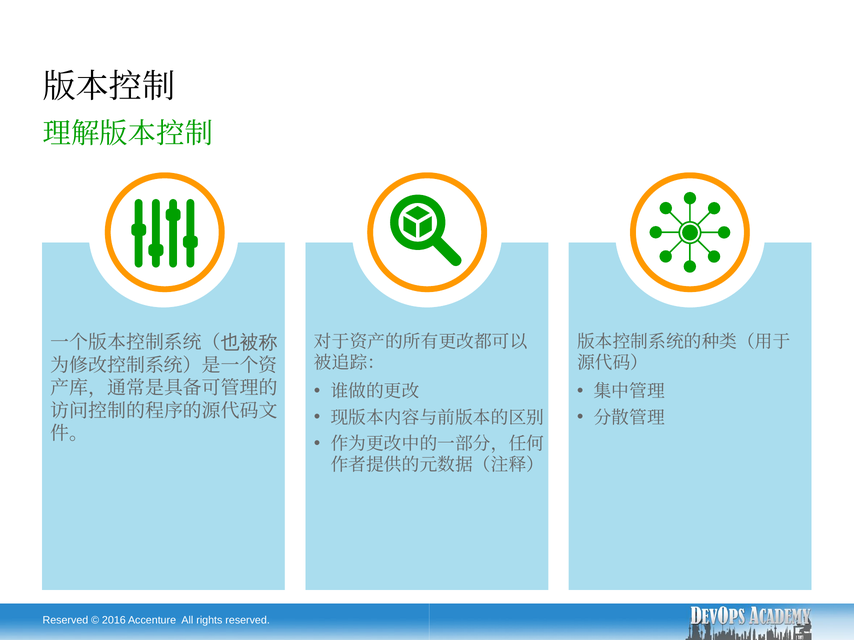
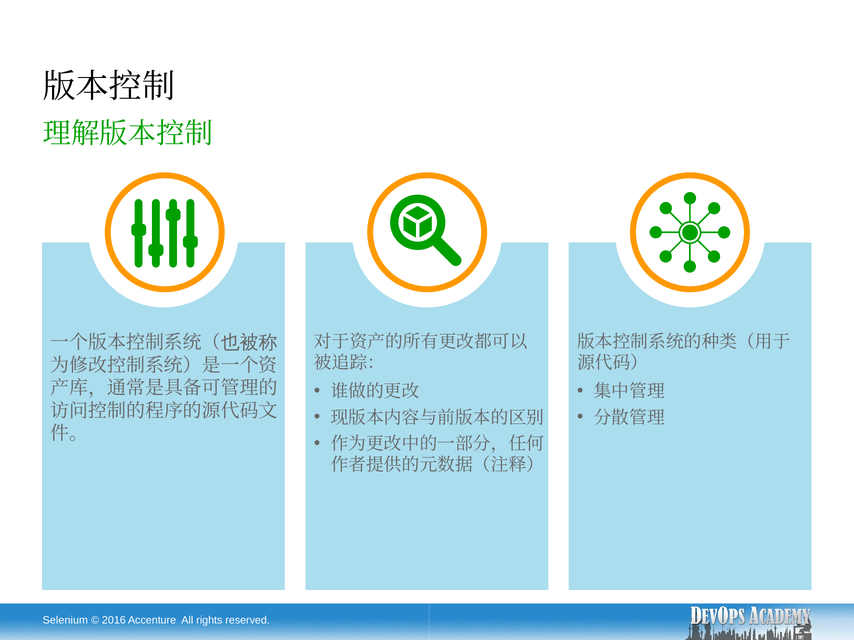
Reserved: Reserved -> Selenium (65, 621)
